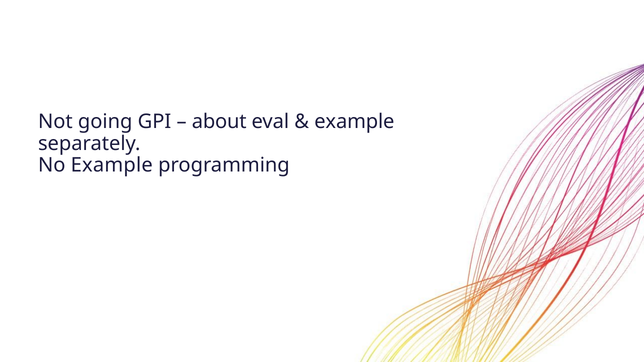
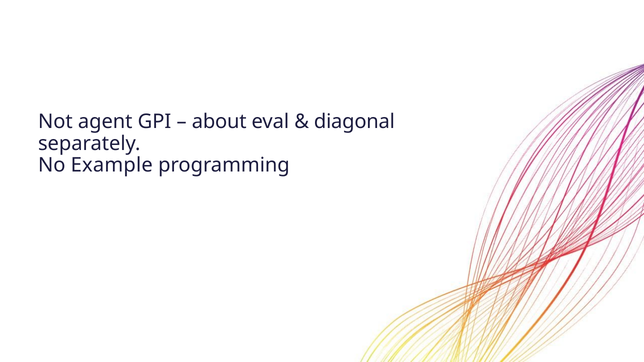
going: going -> agent (105, 122)
example: example -> diagonal (354, 122)
